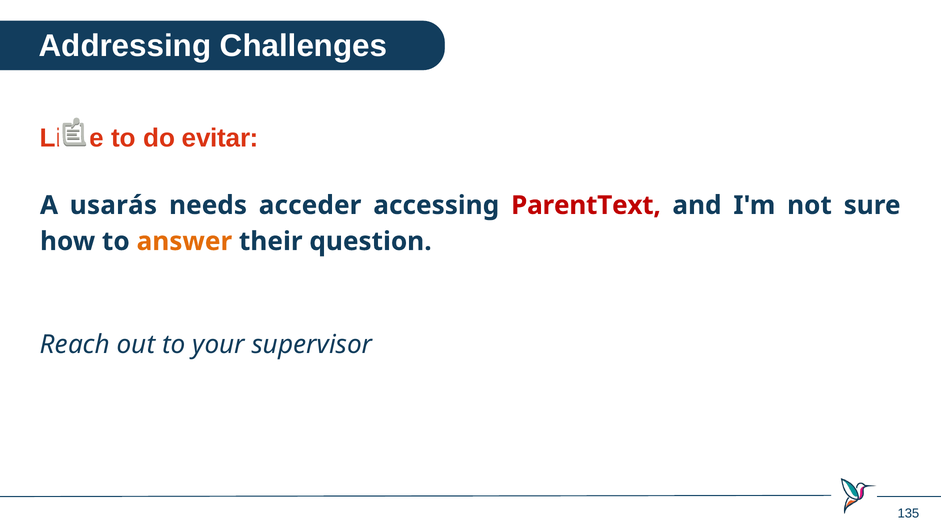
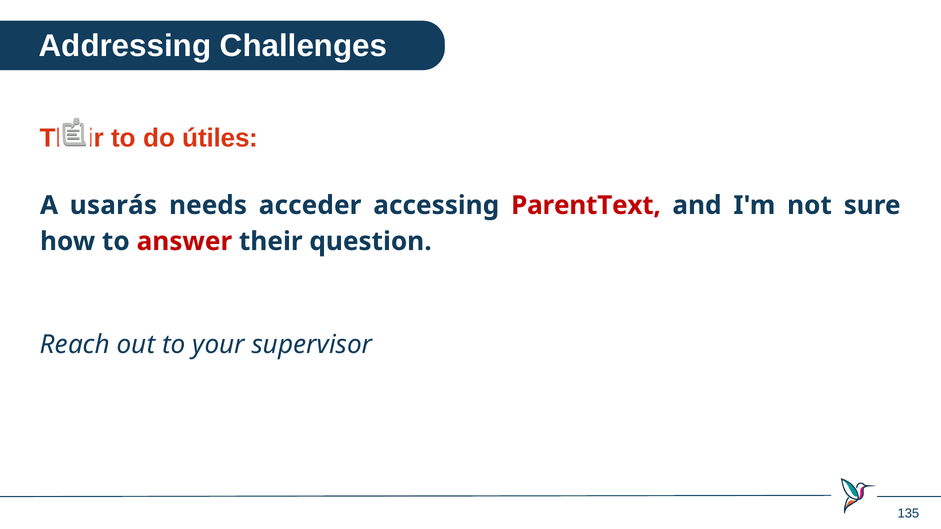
Libre: Libre -> Their (72, 138)
evitar: evitar -> útiles (220, 138)
answer colour: orange -> red (184, 242)
